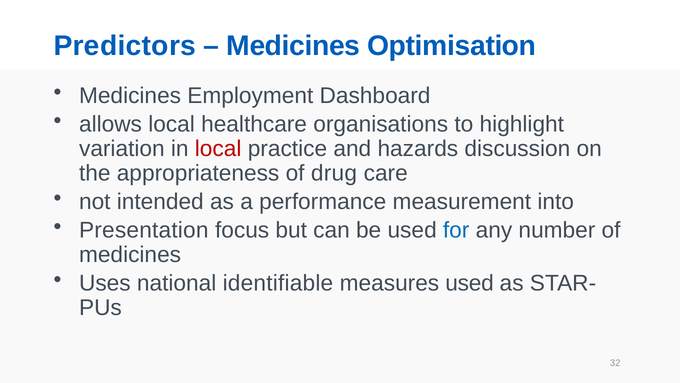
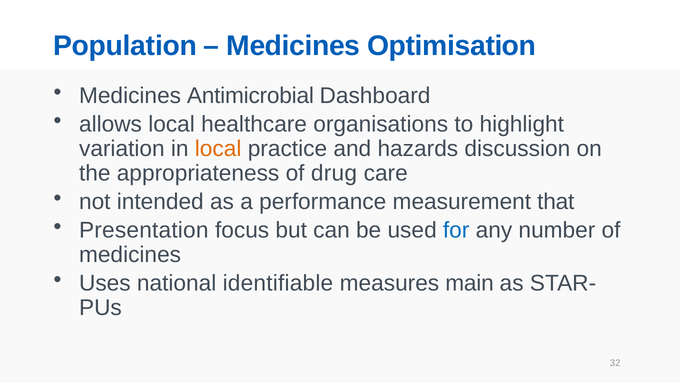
Predictors: Predictors -> Population (125, 46)
Employment: Employment -> Antimicrobial (250, 96)
local colour: red -> orange (218, 149)
into: into -> that (556, 202)
measures used: used -> main (470, 283)
